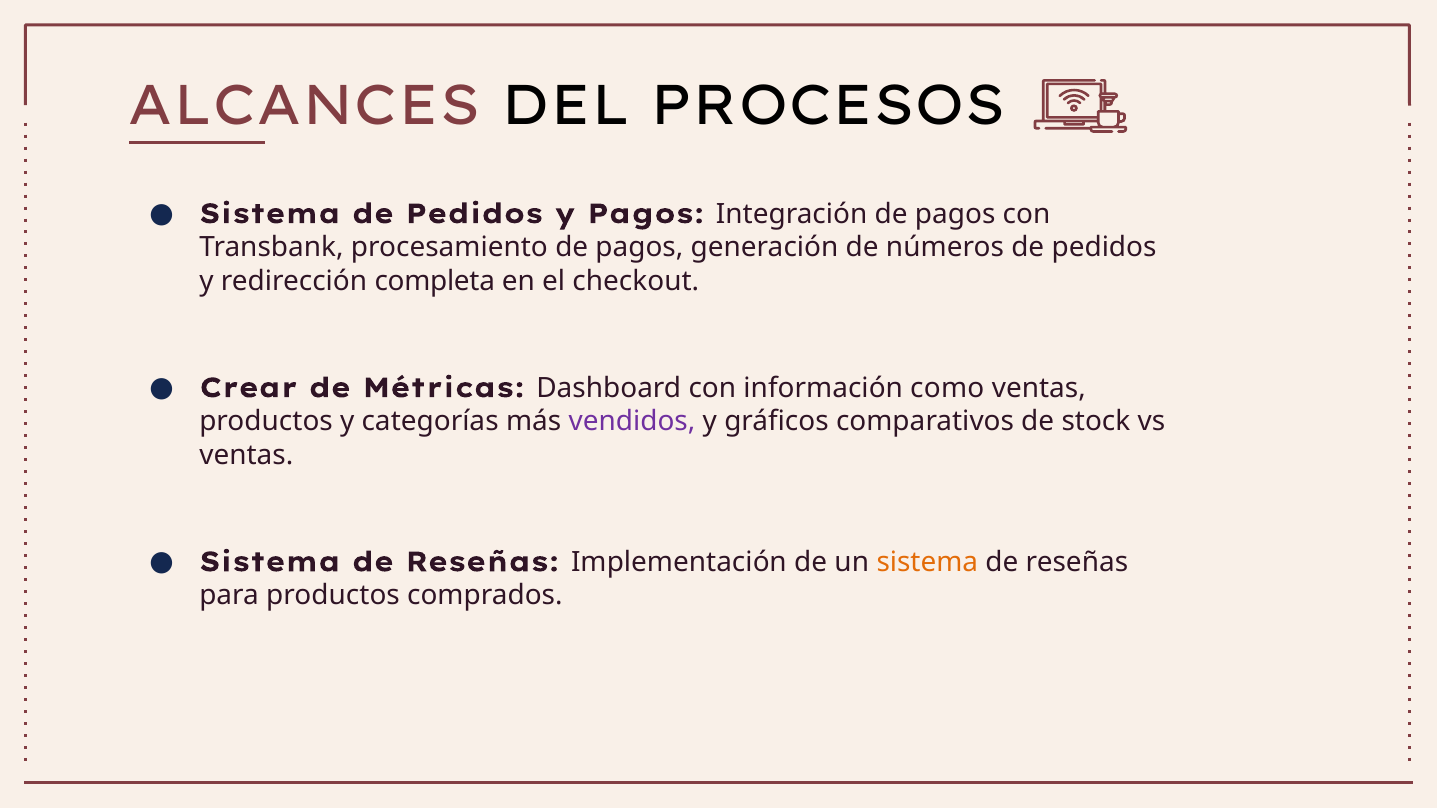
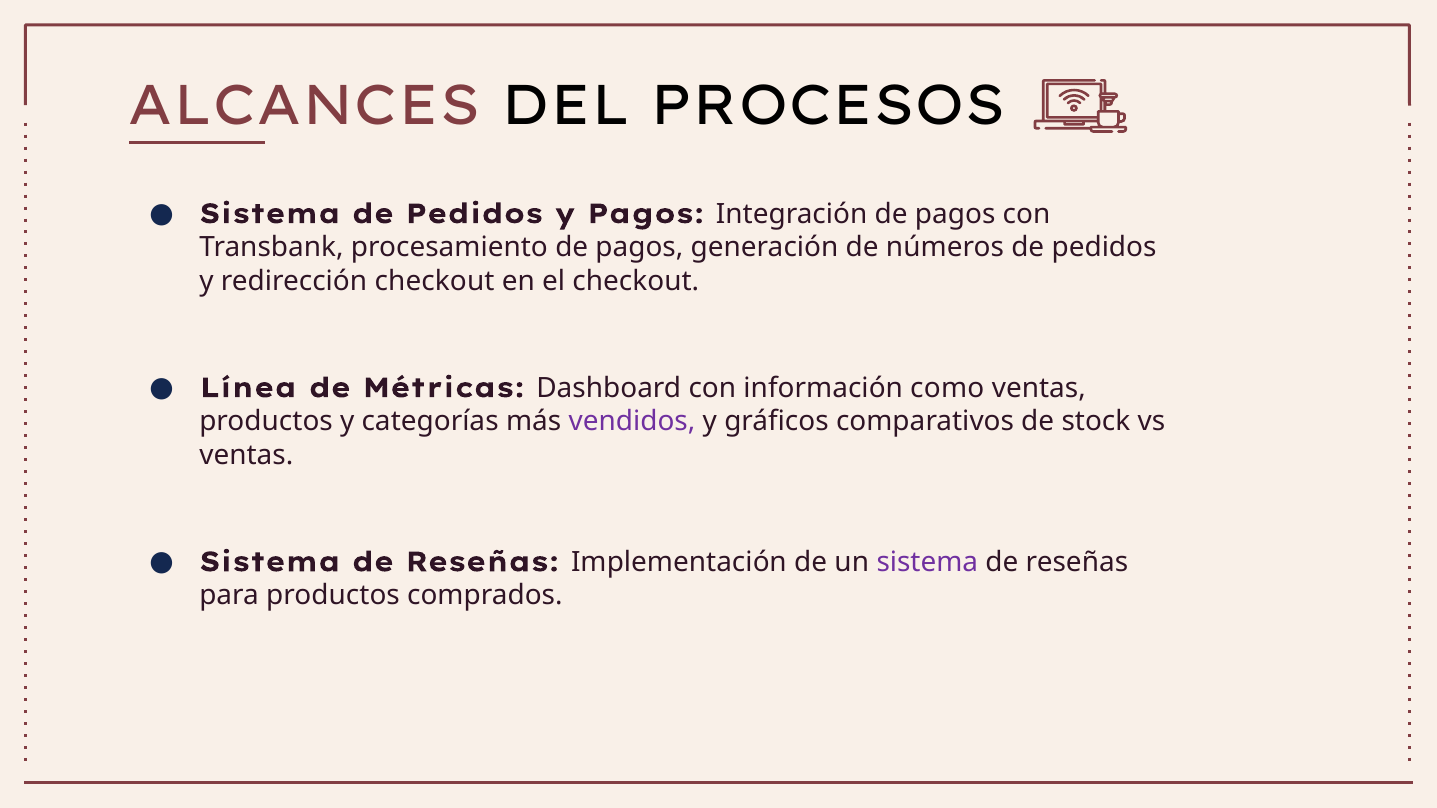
redirección completa: completa -> checkout (435, 281)
Crear: Crear -> Línea (248, 388)
sistema colour: orange -> purple (927, 562)
